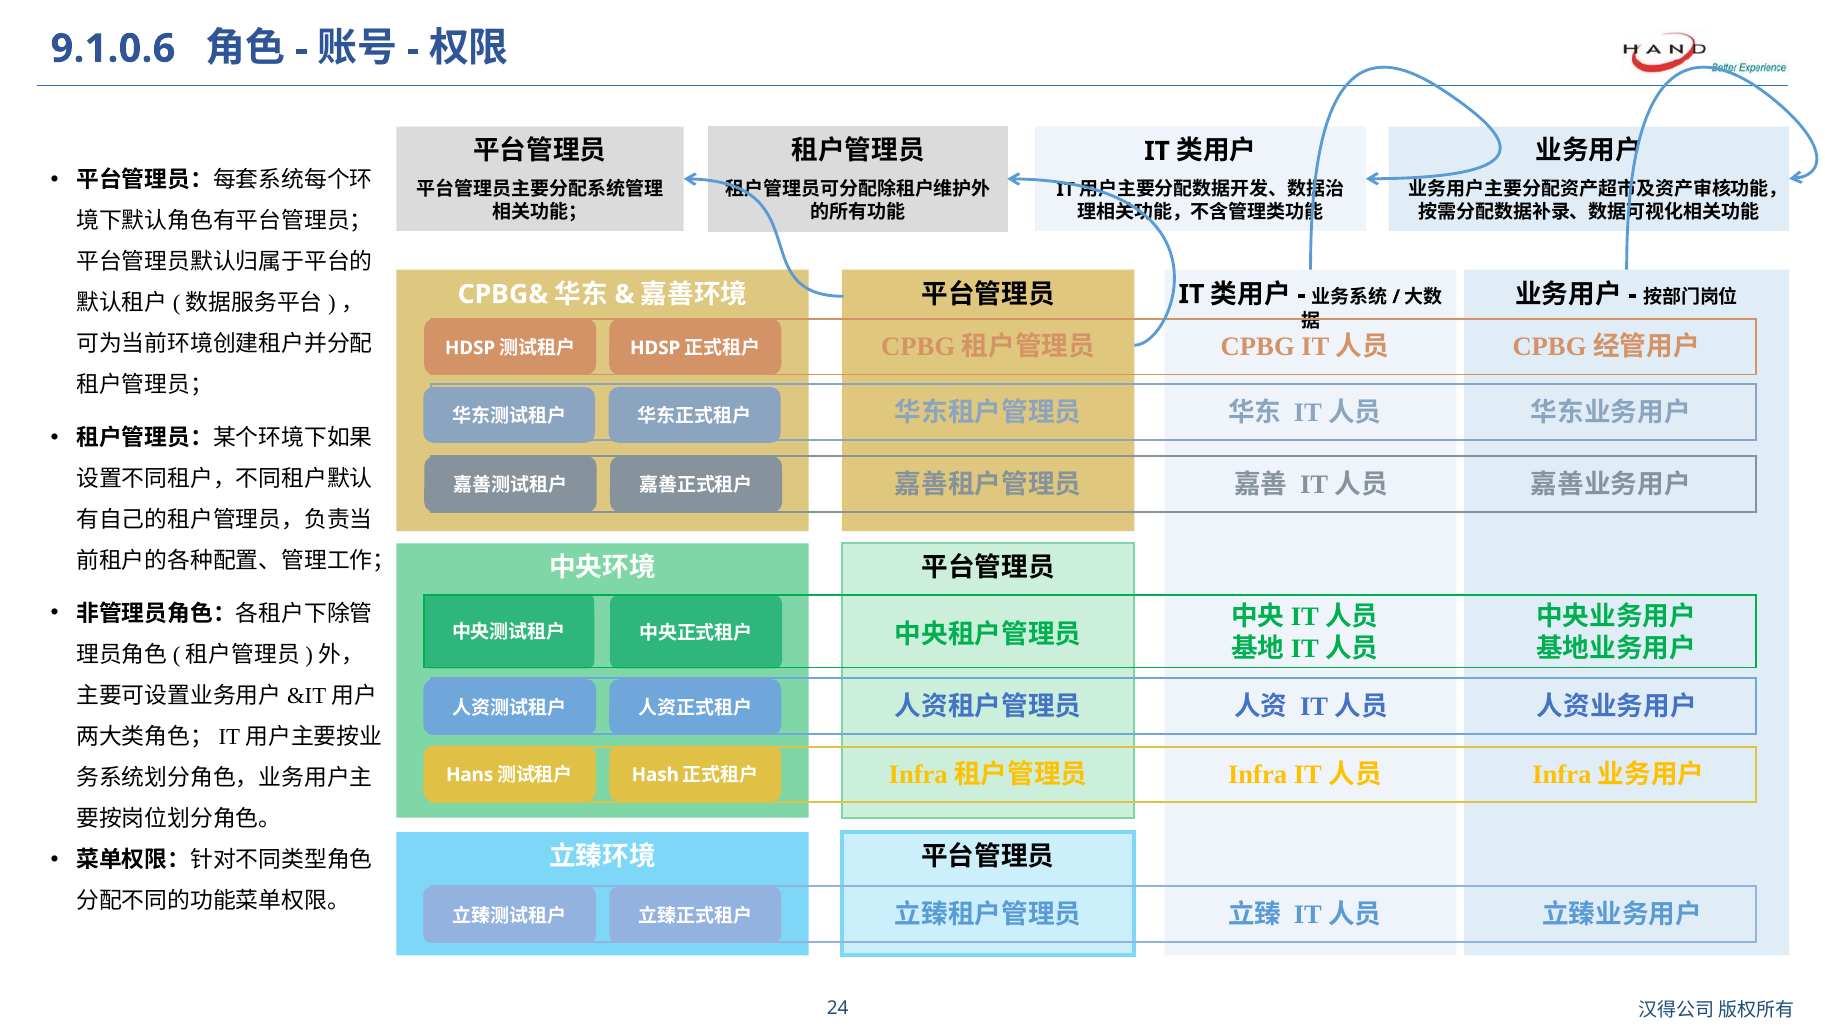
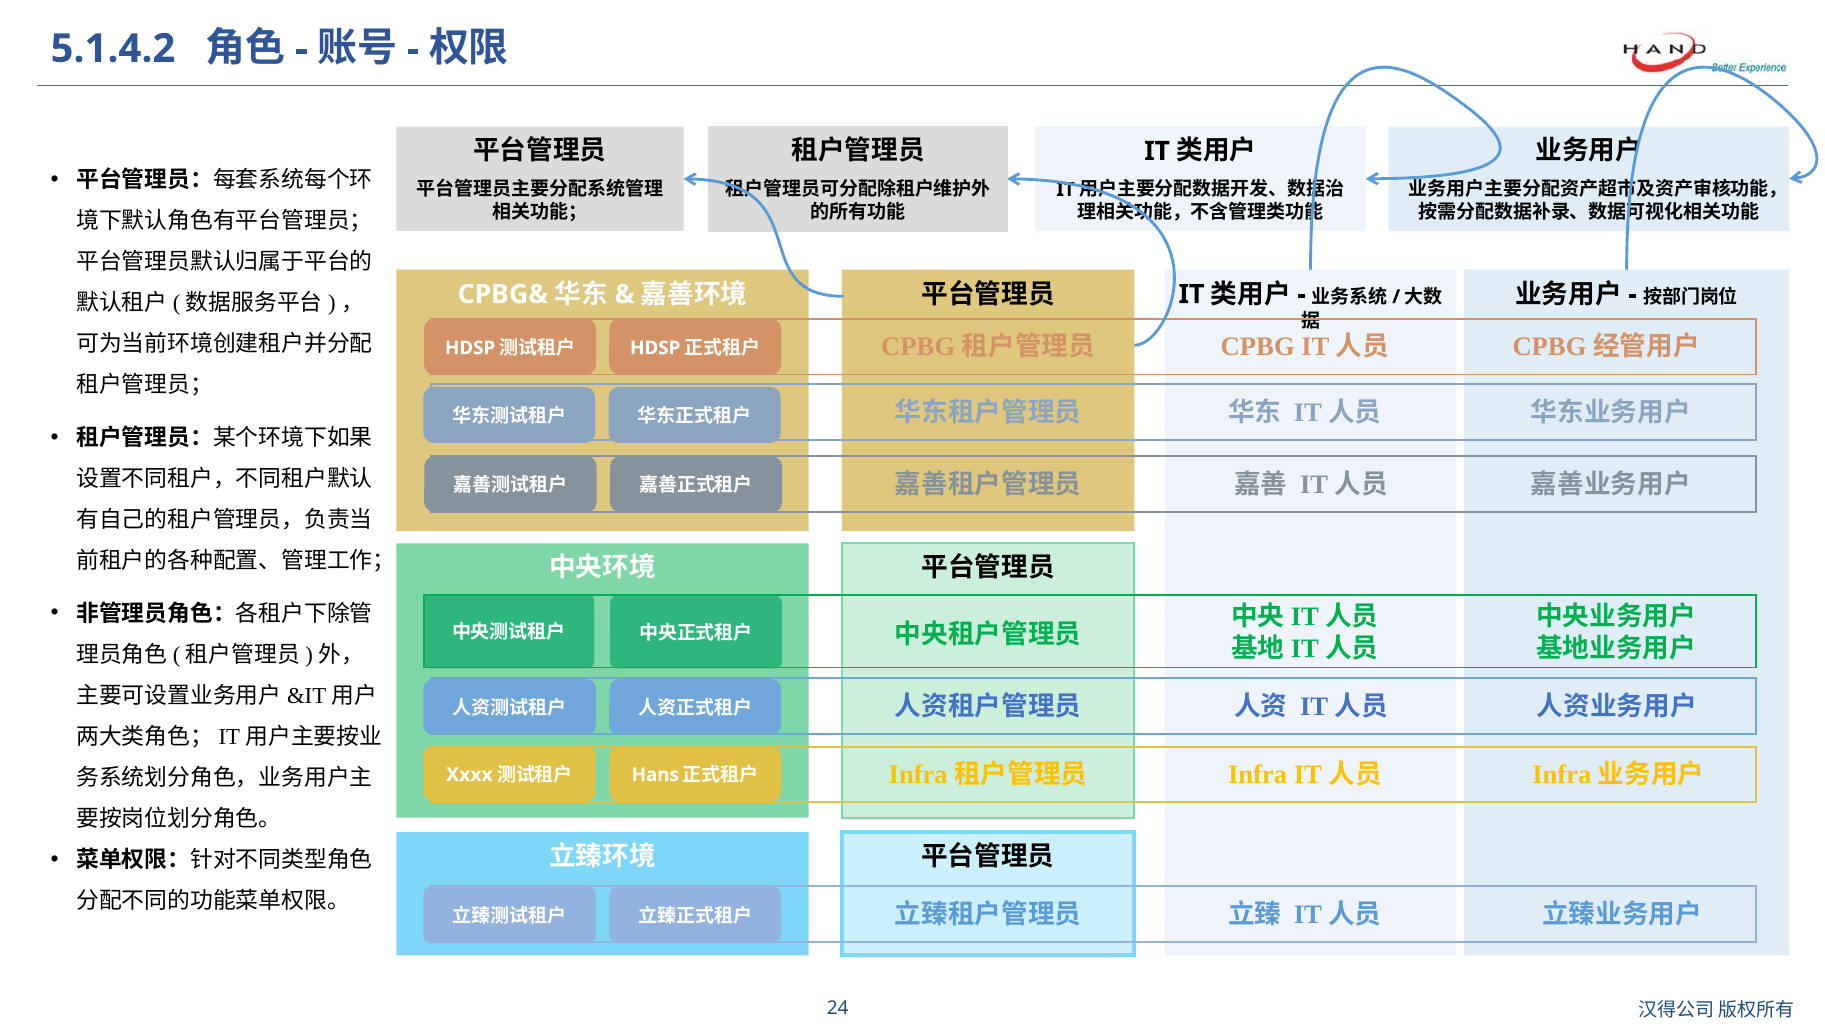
9.1.0.6: 9.1.0.6 -> 5.1.4.2 (113, 49)
Hans: Hans -> Xxxx (469, 774)
Hash: Hash -> Hans (655, 774)
